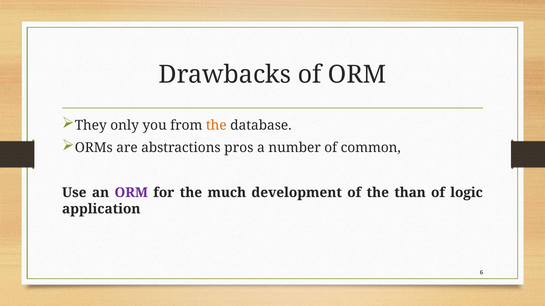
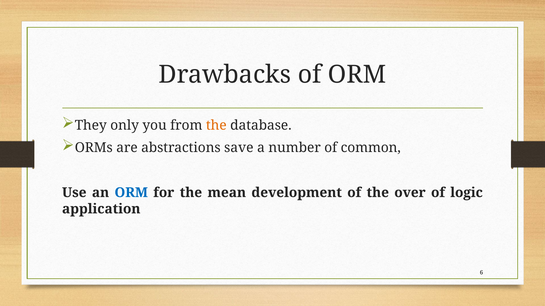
pros: pros -> save (239, 148)
ORM colour: purple -> blue (131, 193)
much: much -> mean (227, 193)
than: than -> over (410, 193)
